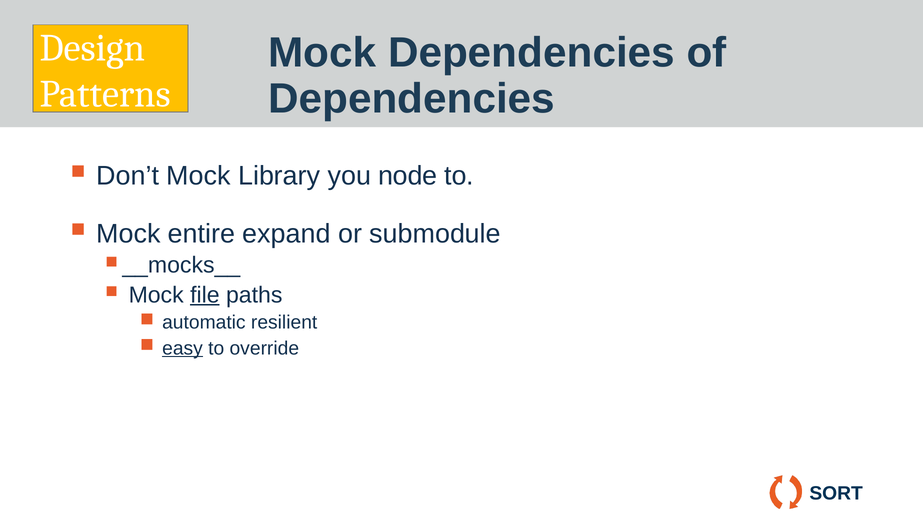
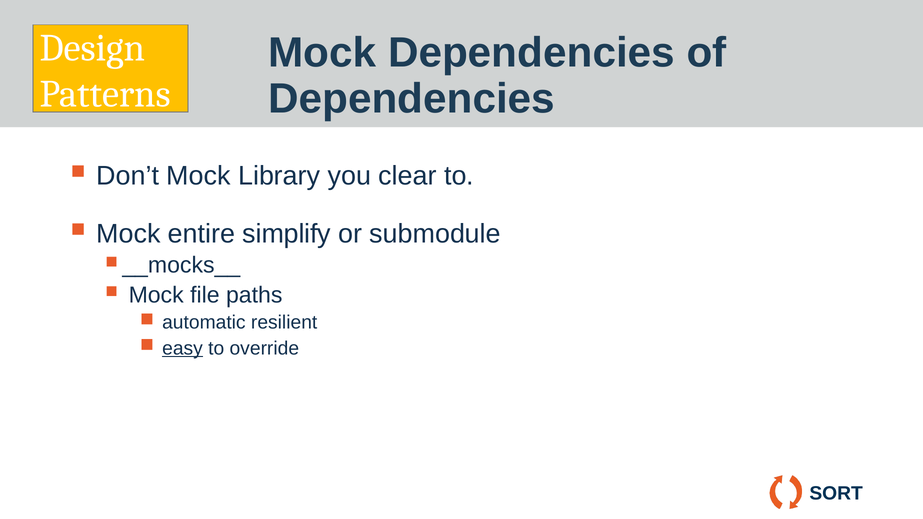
node: node -> clear (408, 176)
expand: expand -> simplify (287, 234)
file underline: present -> none (205, 295)
